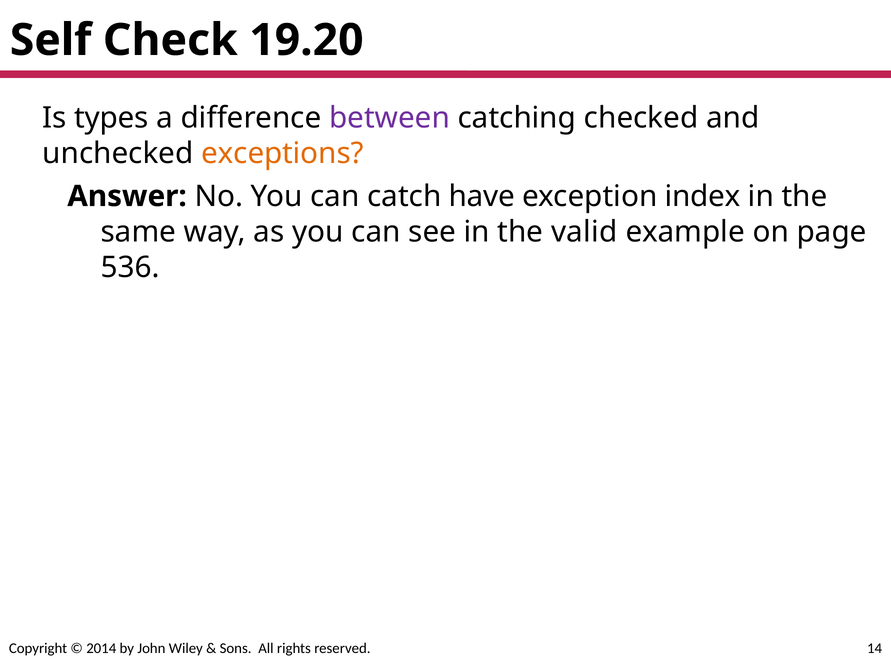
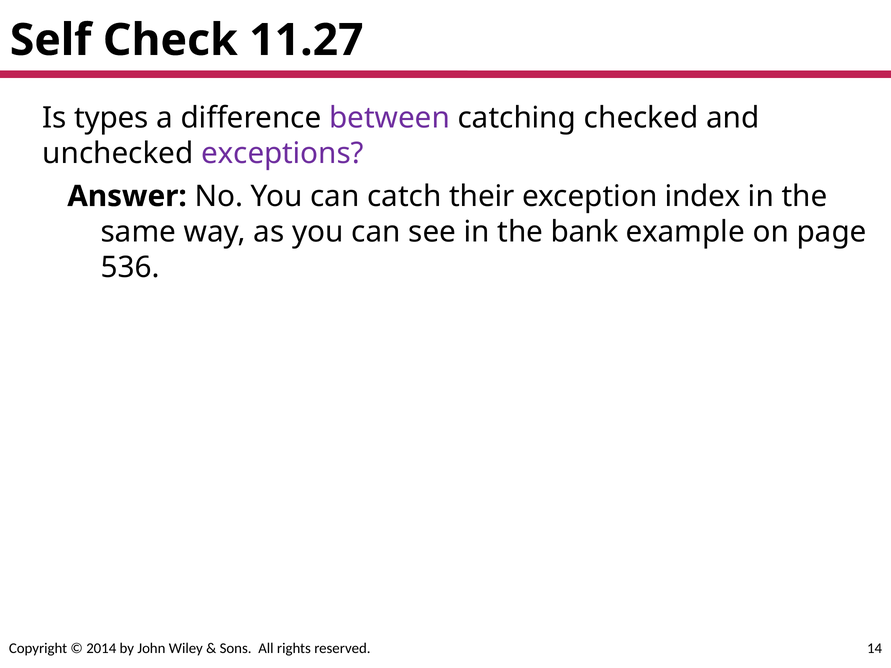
19.20: 19.20 -> 11.27 (306, 40)
exceptions colour: orange -> purple (282, 153)
have: have -> their (482, 196)
valid: valid -> bank (585, 232)
